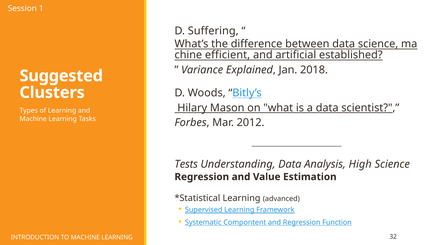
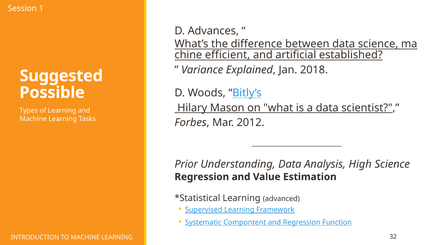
Suffering: Suffering -> Advances (213, 31)
Clusters: Clusters -> Possible (52, 92)
Tests: Tests -> Prior (186, 164)
